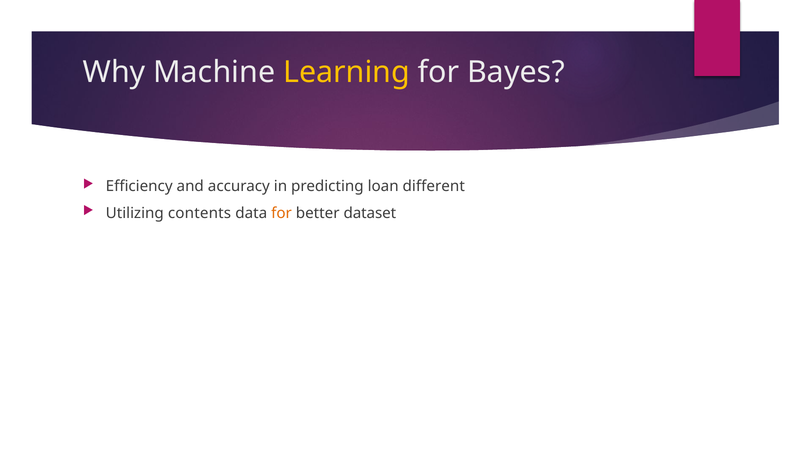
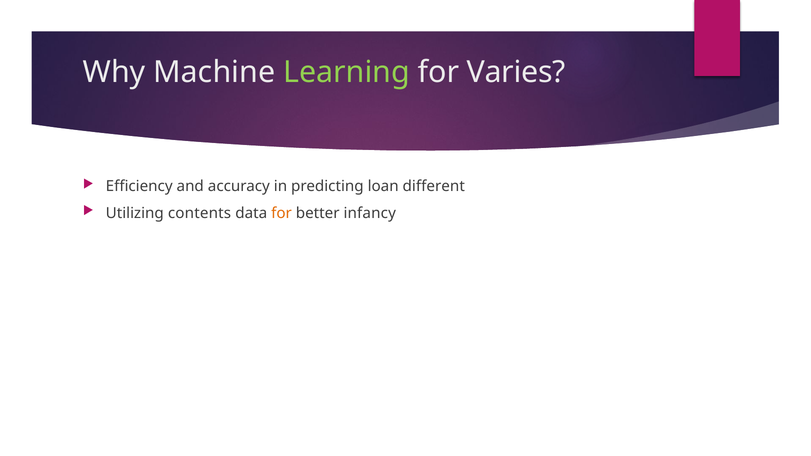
Learning colour: yellow -> light green (347, 72)
Bayes: Bayes -> Varies (516, 72)
dataset: dataset -> infancy (370, 213)
